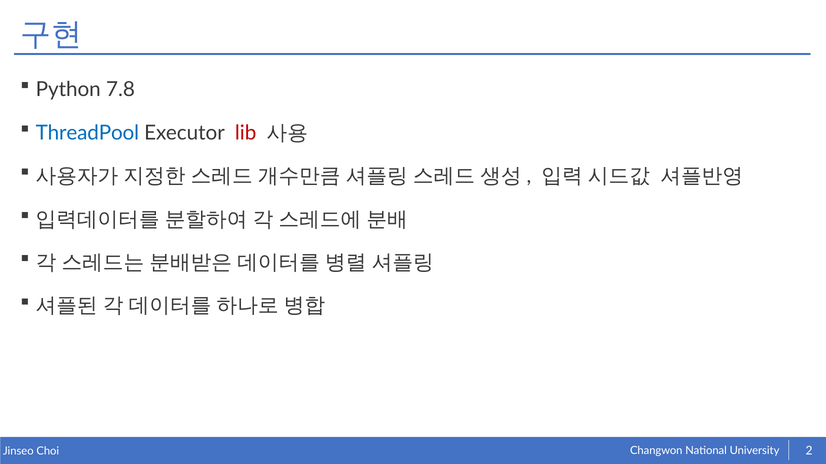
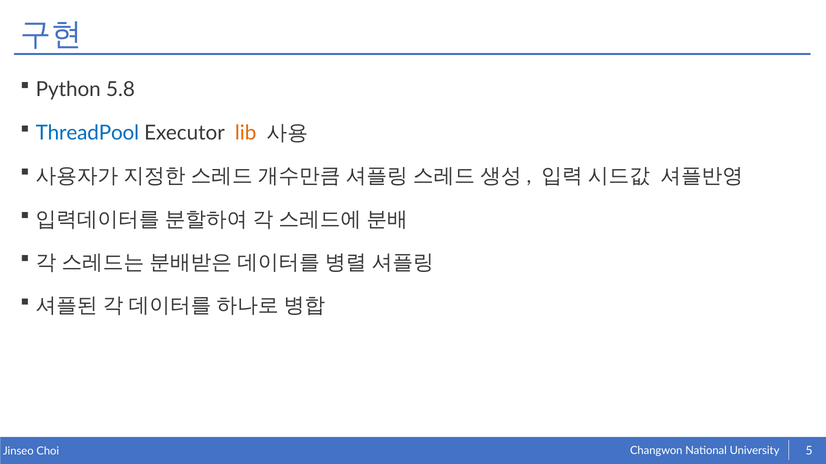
7.8: 7.8 -> 5.8 (120, 90)
lib colour: red -> orange (246, 133)
2: 2 -> 5 (809, 451)
